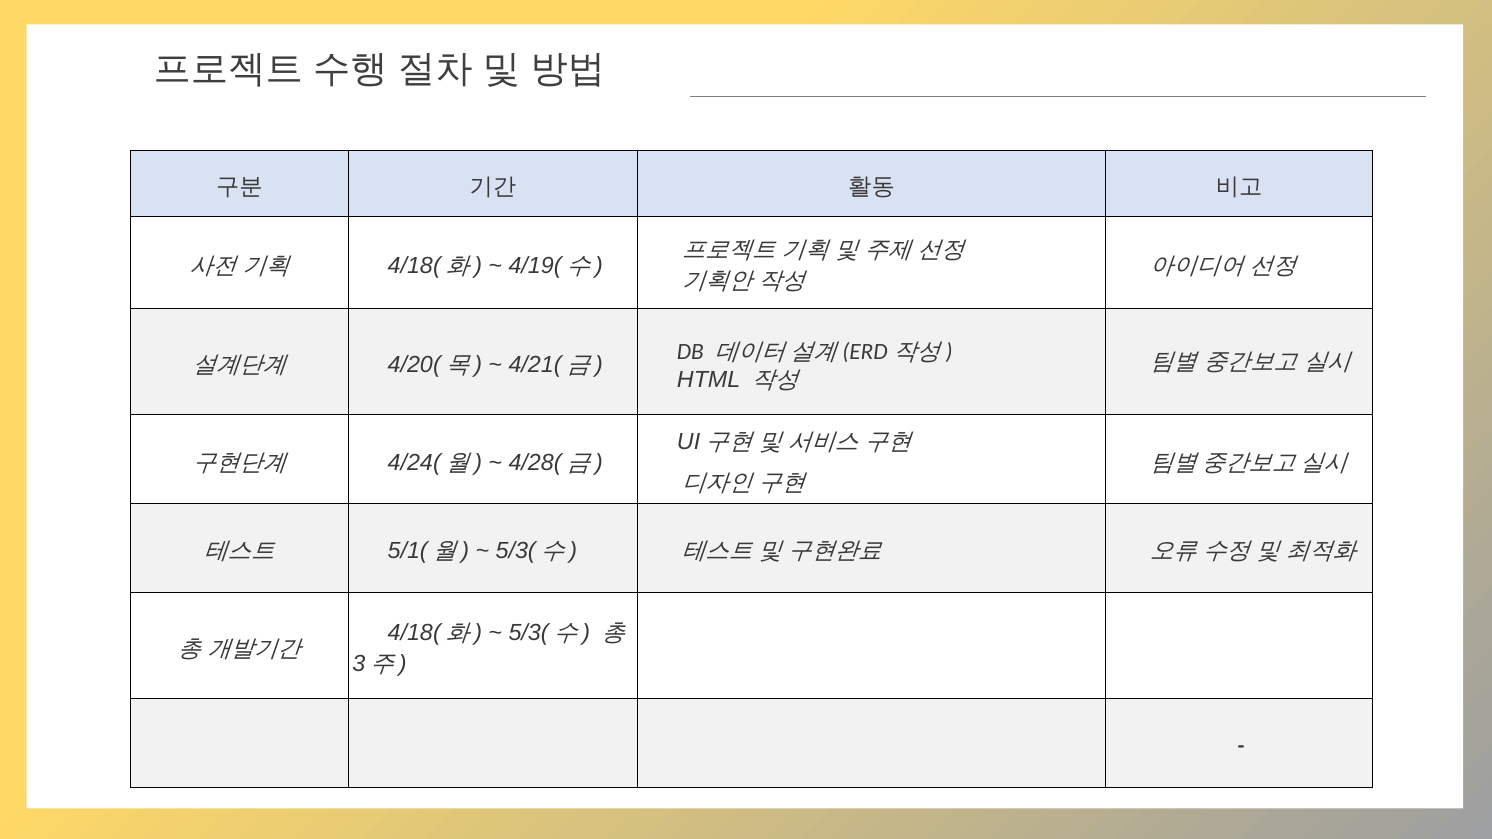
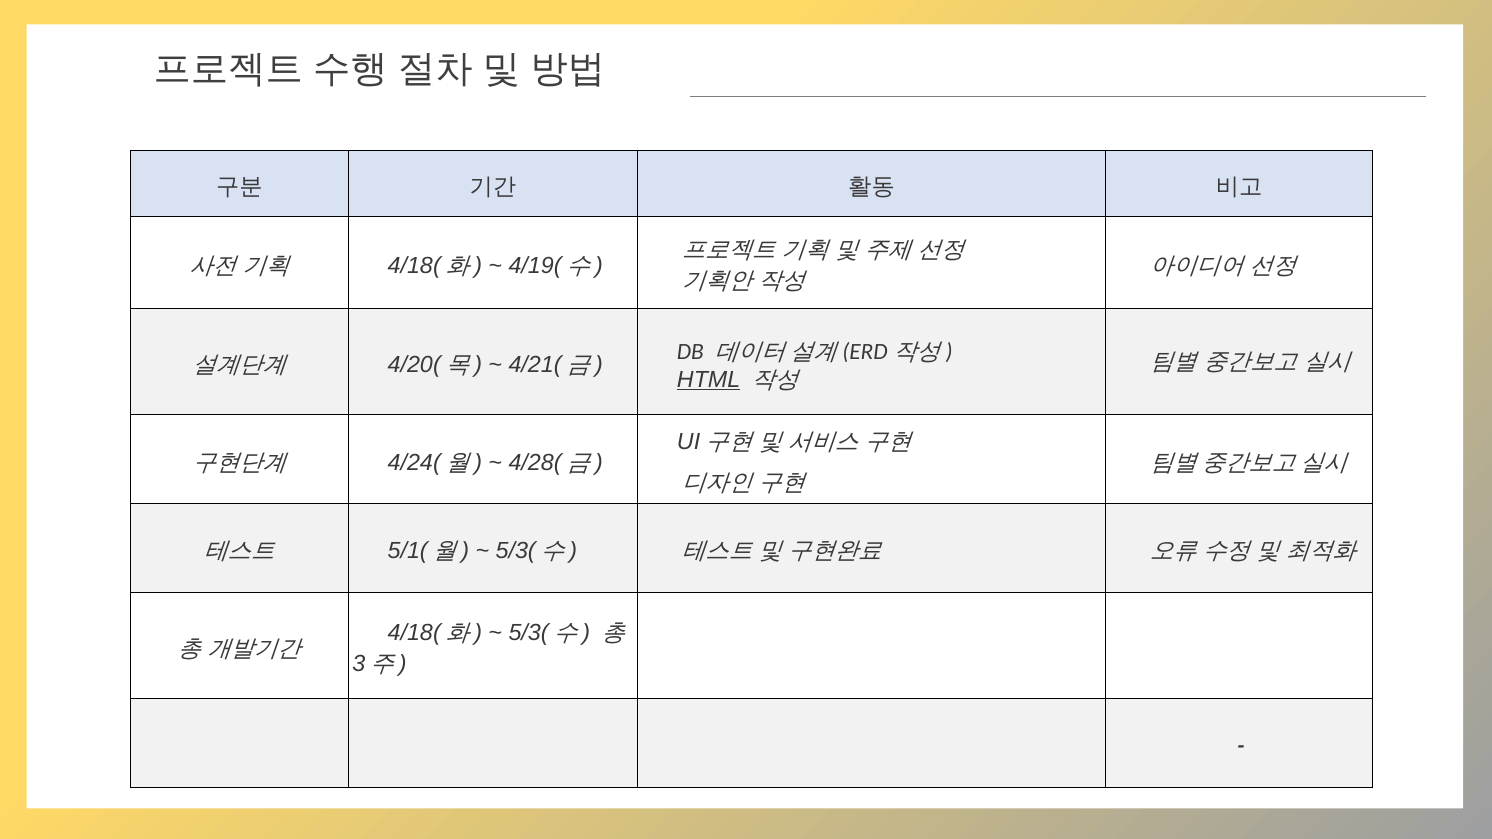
HTML underline: none -> present (709, 380)
